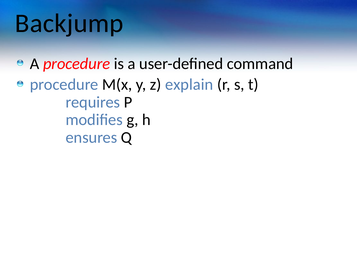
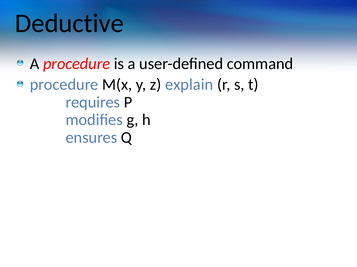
Backjump: Backjump -> Deductive (69, 23)
